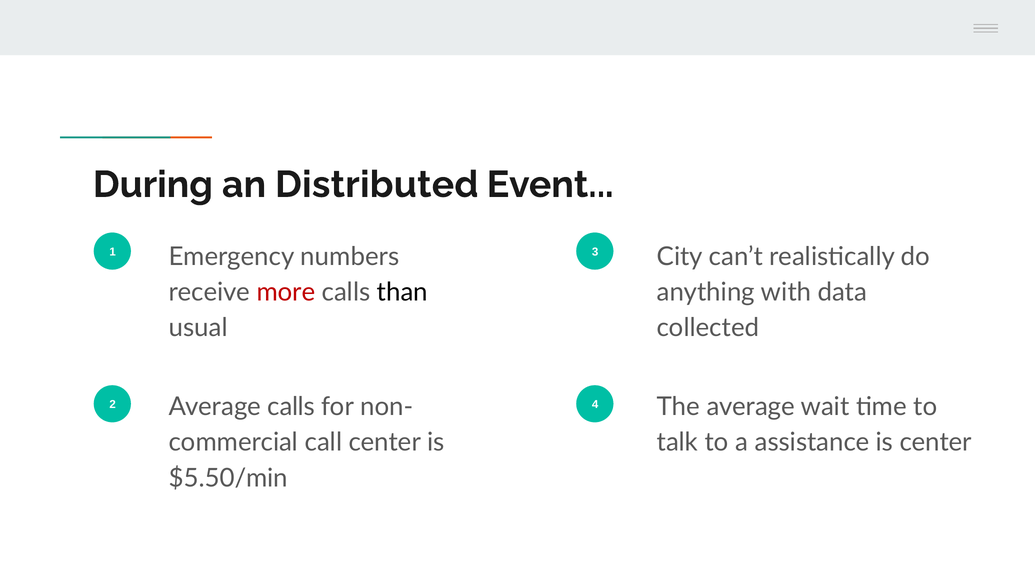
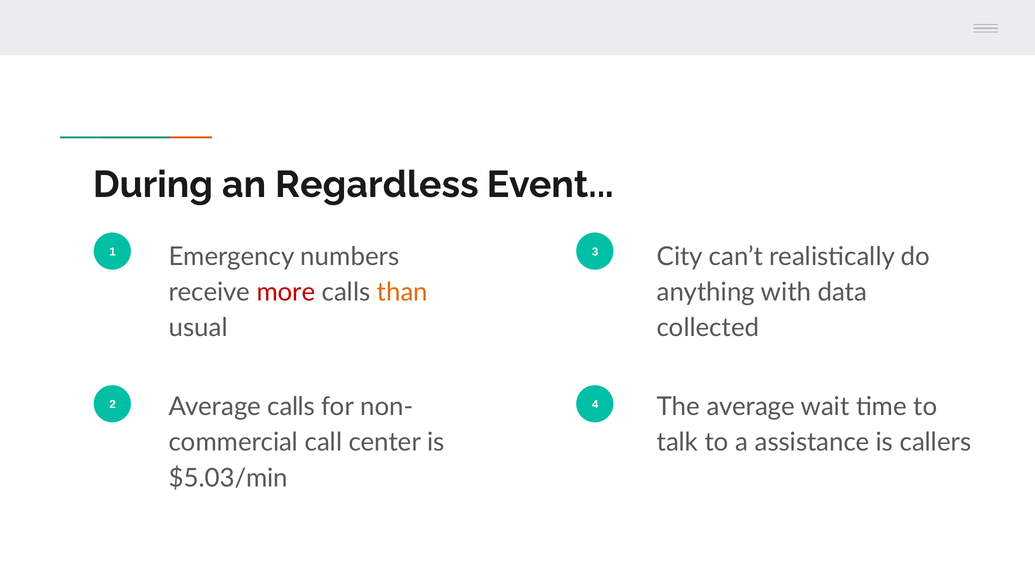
Distributed: Distributed -> Regardless (377, 185)
than colour: black -> orange (402, 292)
is center: center -> callers (936, 442)
$5.50/min: $5.50/min -> $5.03/min (228, 478)
